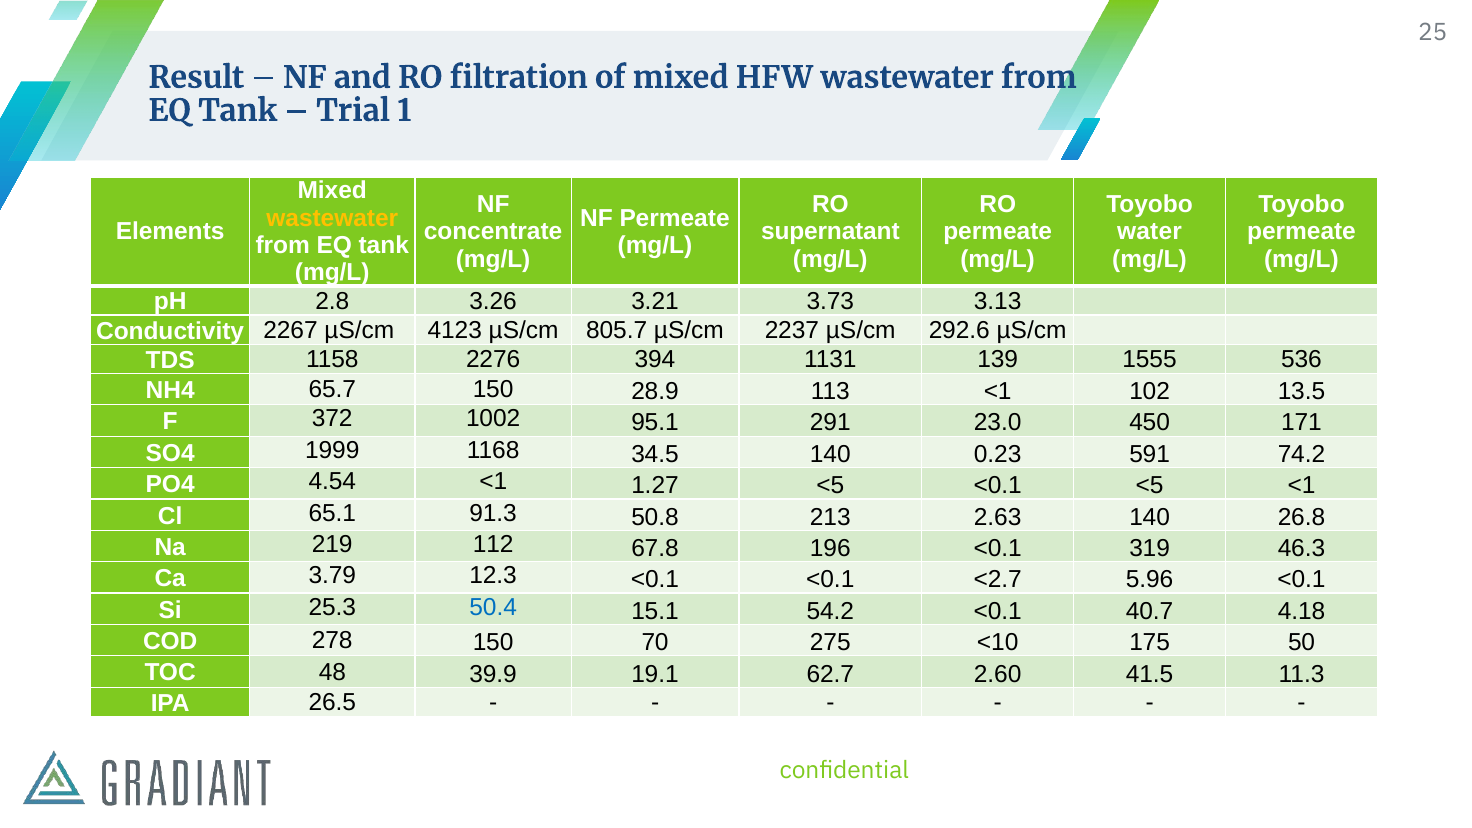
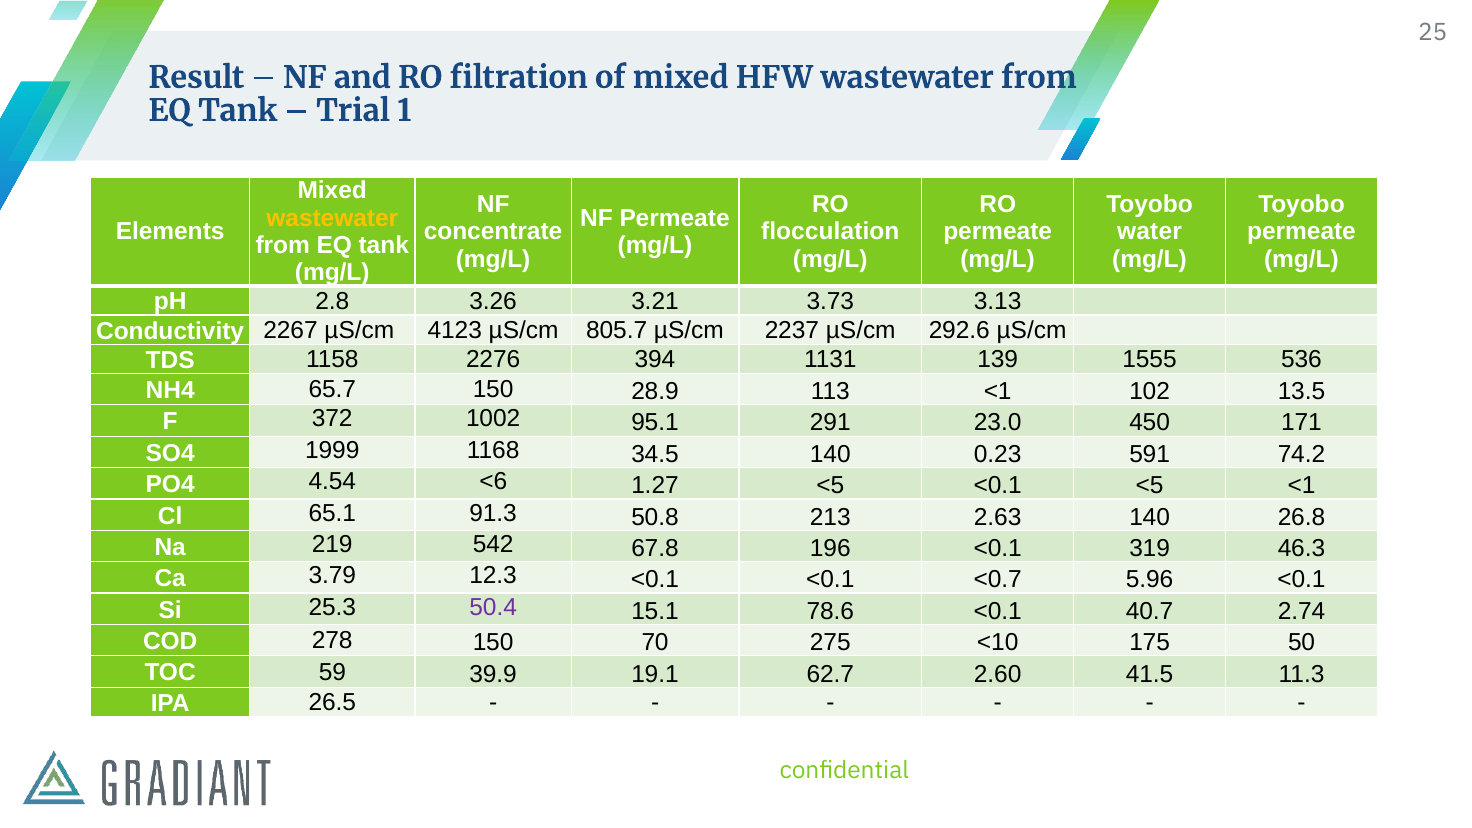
supernatant: supernatant -> flocculation (830, 232)
4.54 <1: <1 -> <6 (493, 482)
112: 112 -> 542 (493, 544)
<2.7: <2.7 -> <0.7 (998, 580)
50.4 colour: blue -> purple (493, 607)
54.2: 54.2 -> 78.6 (830, 611)
4.18: 4.18 -> 2.74 (1302, 611)
48: 48 -> 59 (332, 672)
